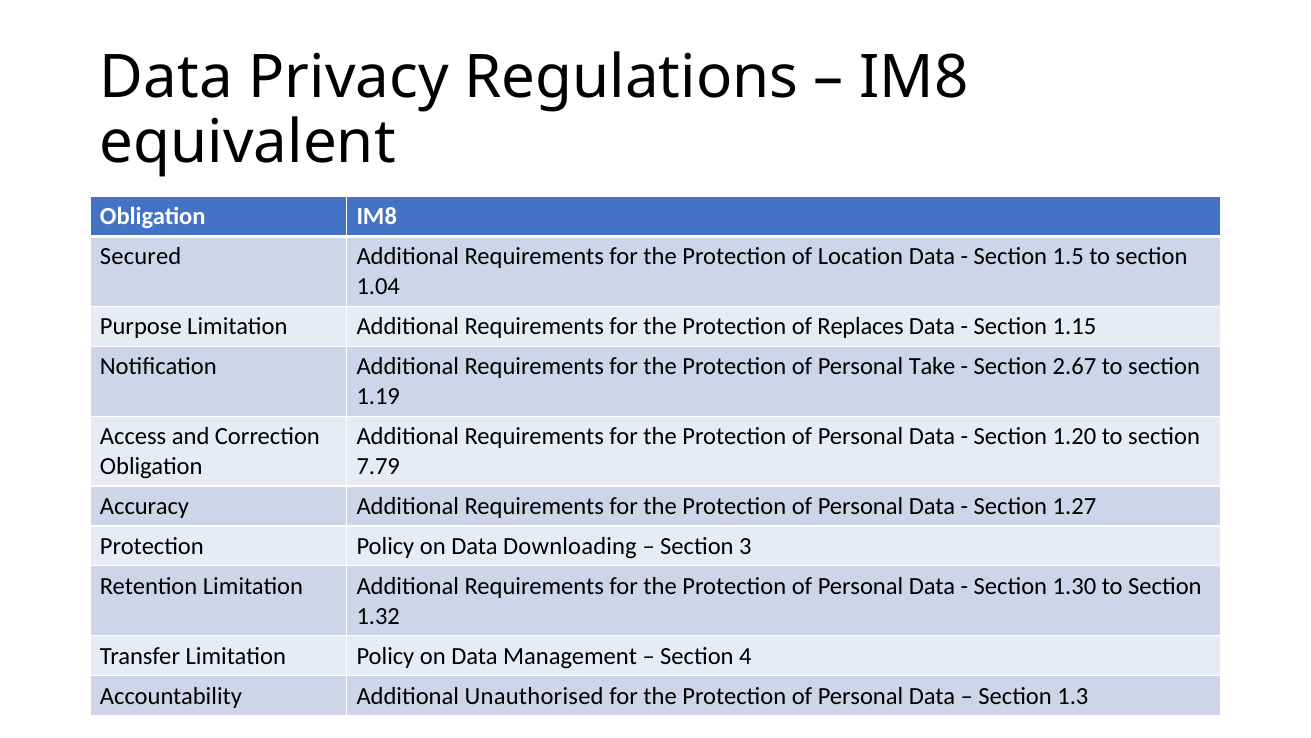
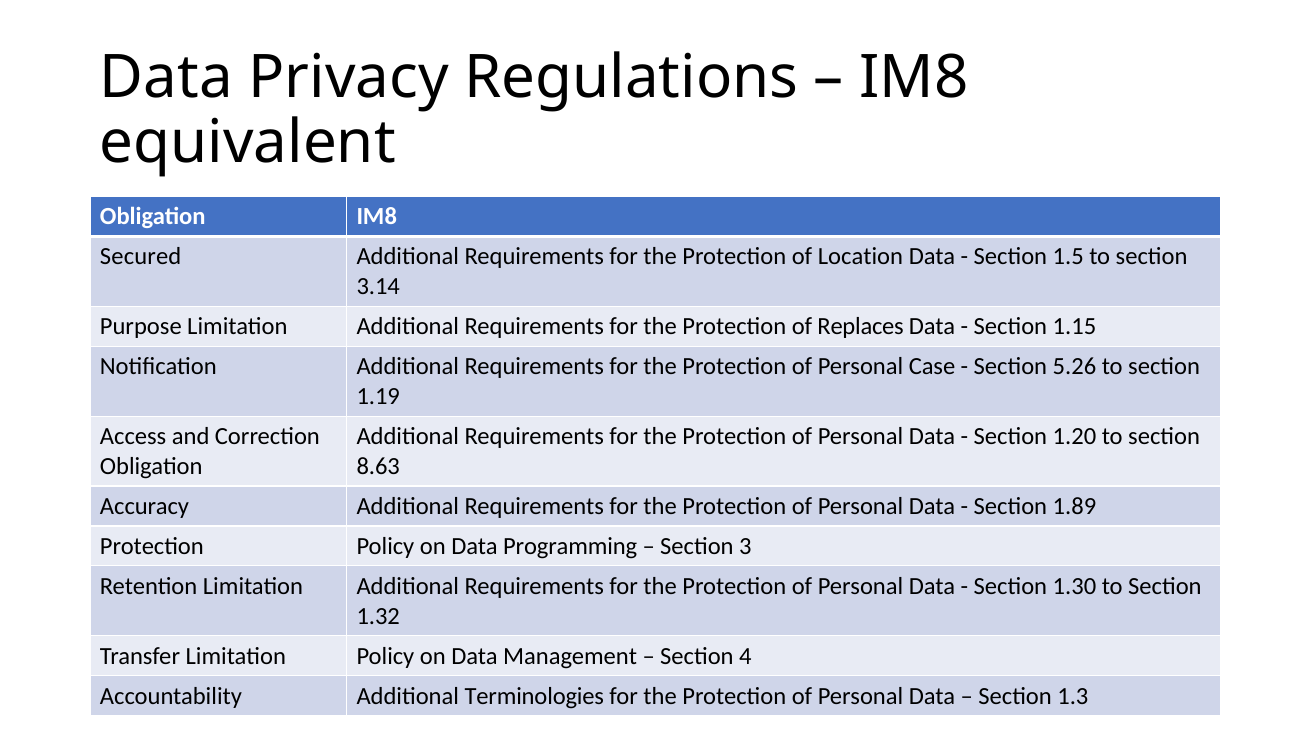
1.04: 1.04 -> 3.14 (378, 286)
Take: Take -> Case (932, 366)
2.67: 2.67 -> 5.26 (1074, 366)
7.79: 7.79 -> 8.63 (378, 466)
1.27: 1.27 -> 1.89 (1074, 506)
Downloading: Downloading -> Programming (570, 546)
Unauthorised: Unauthorised -> Terminologies (534, 695)
